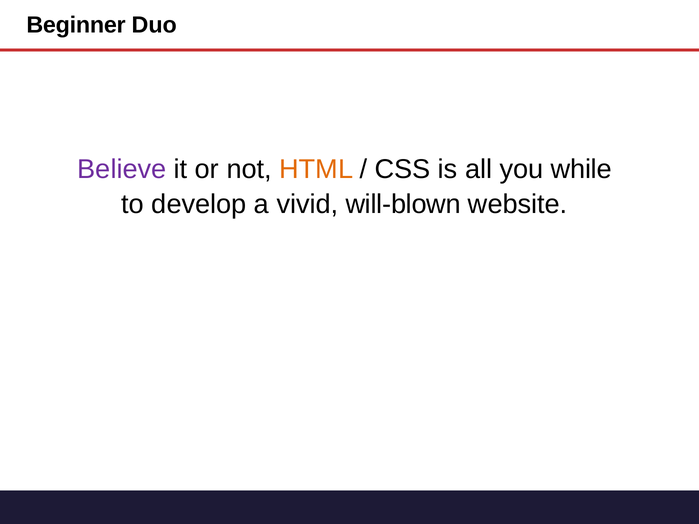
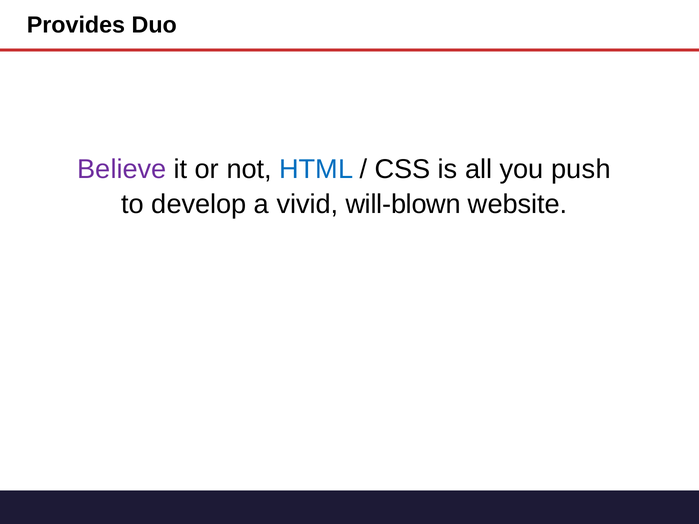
Beginner: Beginner -> Provides (76, 25)
HTML colour: orange -> blue (316, 169)
while: while -> push (581, 169)
